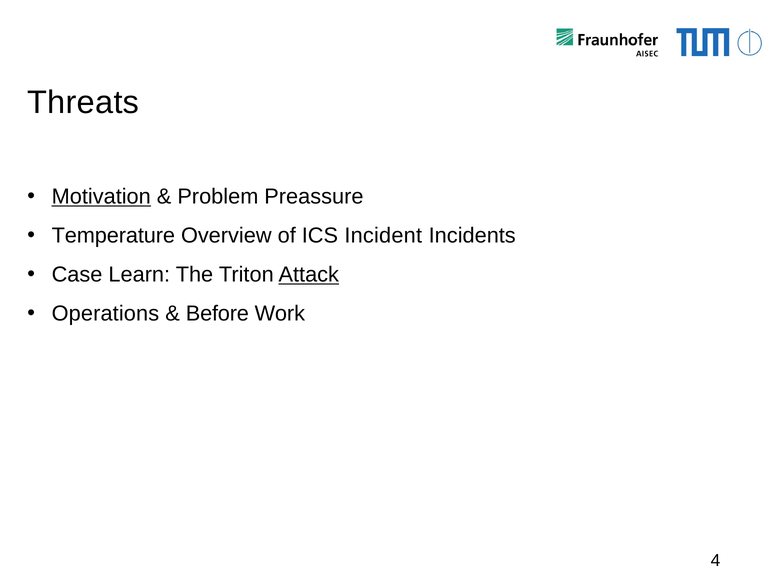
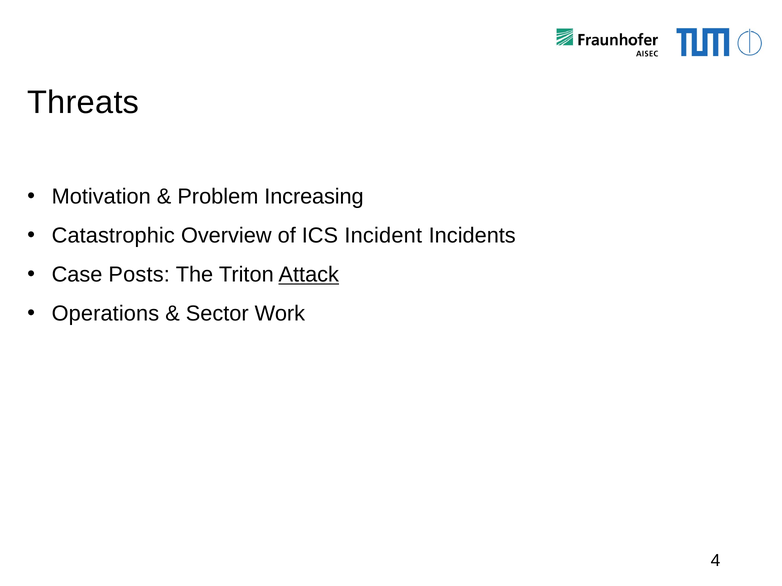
Motivation underline: present -> none (101, 197)
Preassure: Preassure -> Increasing (314, 197)
Temperature: Temperature -> Catastrophic (113, 236)
Learn: Learn -> Posts (139, 275)
Before: Before -> Sector (217, 314)
